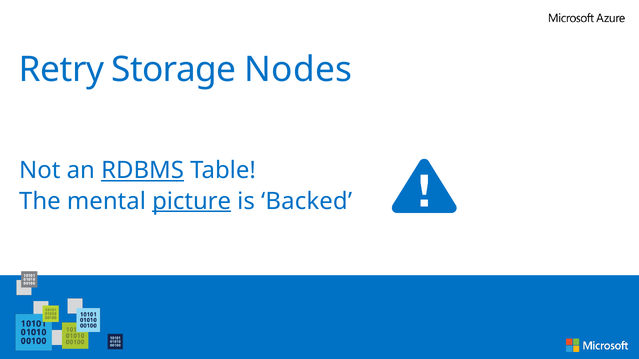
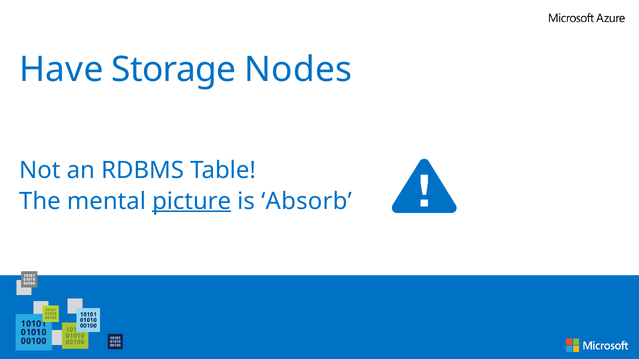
Retry: Retry -> Have (61, 70)
RDBMS underline: present -> none (143, 171)
Backed: Backed -> Absorb (307, 201)
